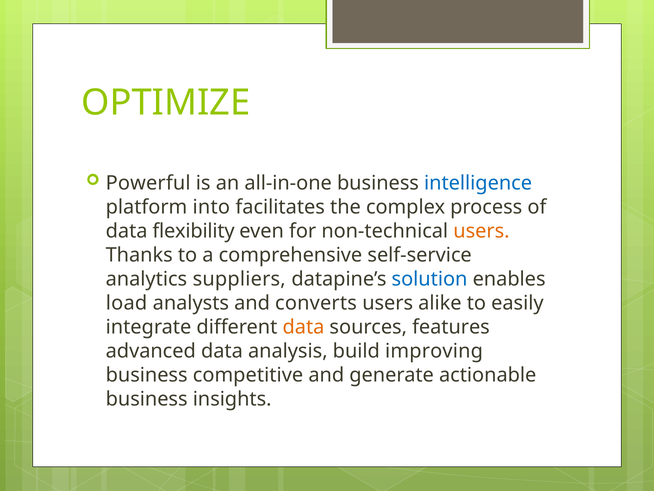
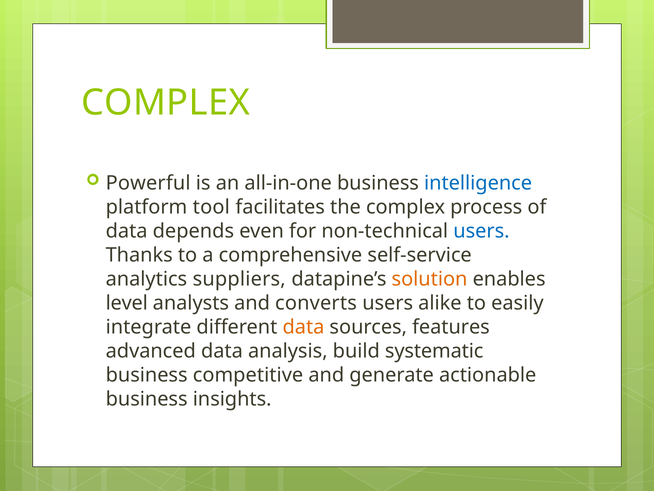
OPTIMIZE: OPTIMIZE -> COMPLEX (166, 103)
into: into -> tool (211, 207)
flexibility: flexibility -> depends (193, 231)
users colour: orange -> blue (481, 231)
solution colour: blue -> orange (430, 279)
load: load -> level (127, 303)
improving: improving -> systematic (434, 351)
